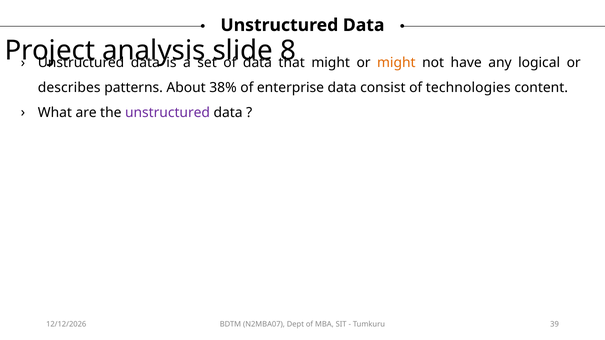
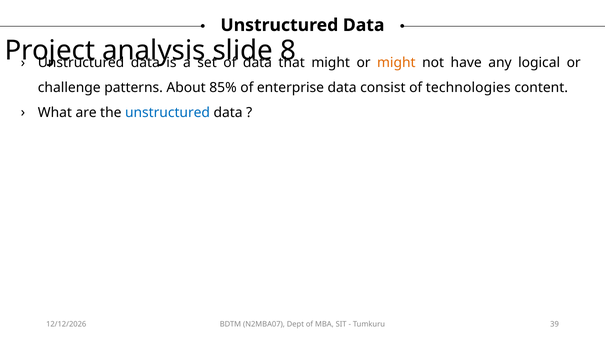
describes: describes -> challenge (69, 88)
38%: 38% -> 85% (223, 88)
unstructured colour: purple -> blue (168, 113)
